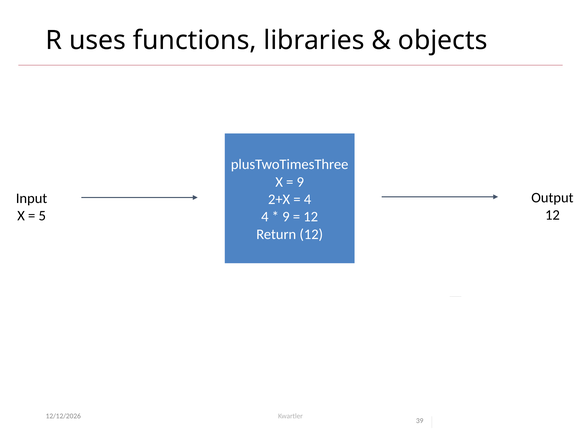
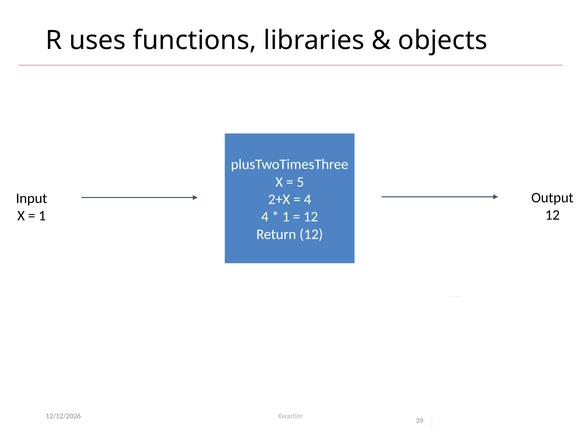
9: 9 -> 5 (300, 182)
5: 5 -> 1 (42, 216)
9: 9 -> 1 (286, 217)
